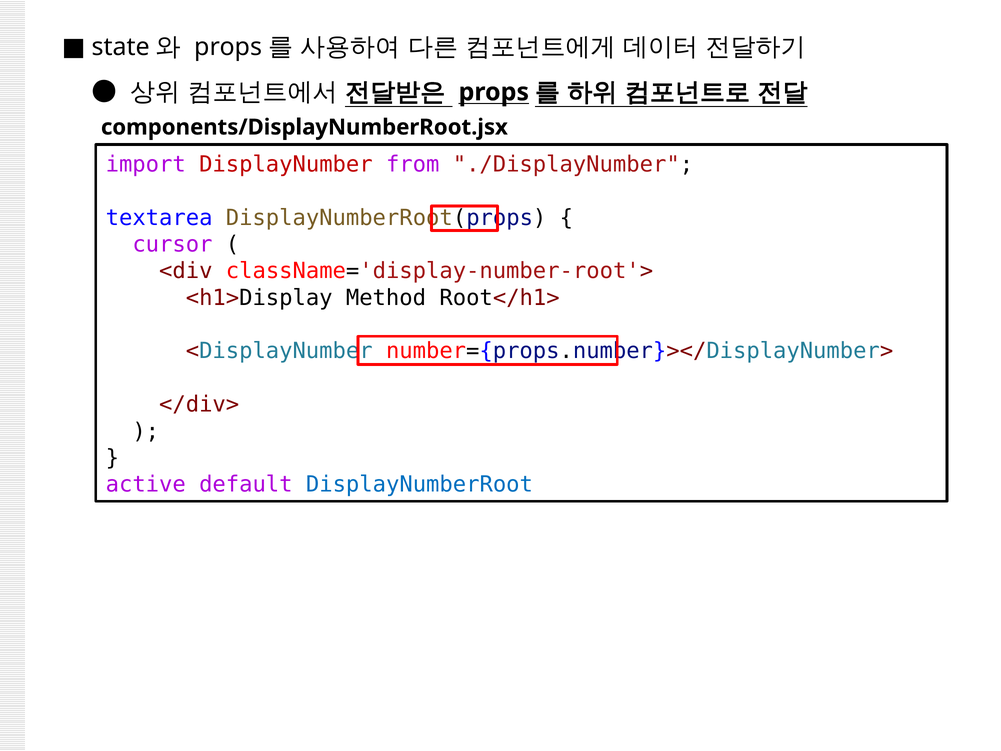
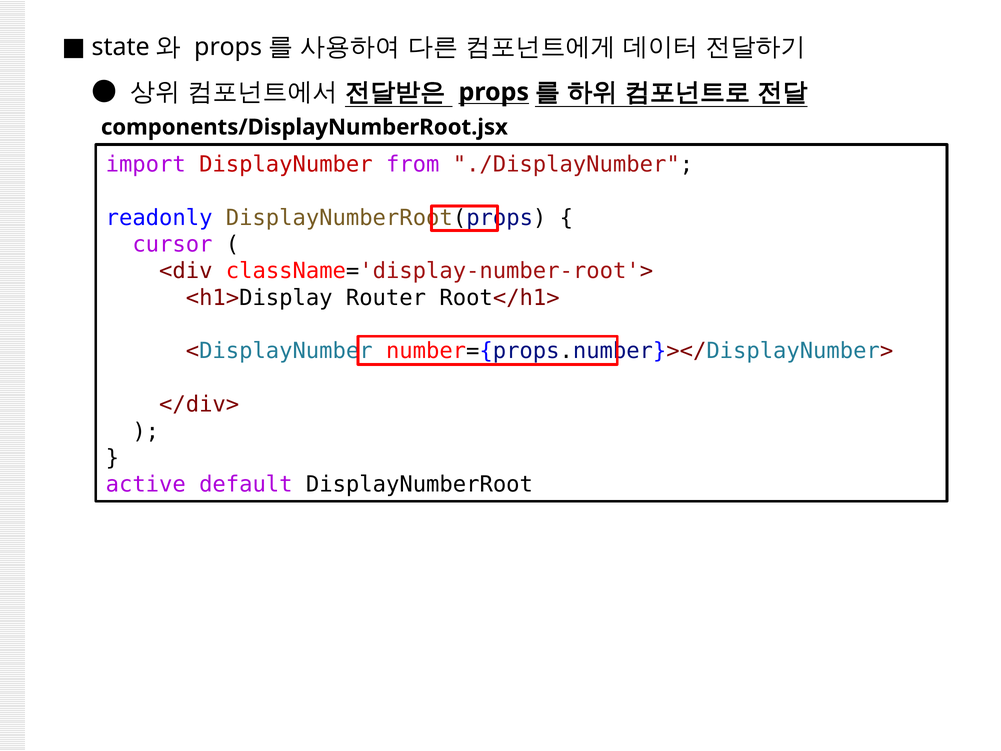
textarea: textarea -> readonly (159, 218)
Method: Method -> Router (386, 298)
DisplayNumberRoot colour: blue -> black (419, 484)
